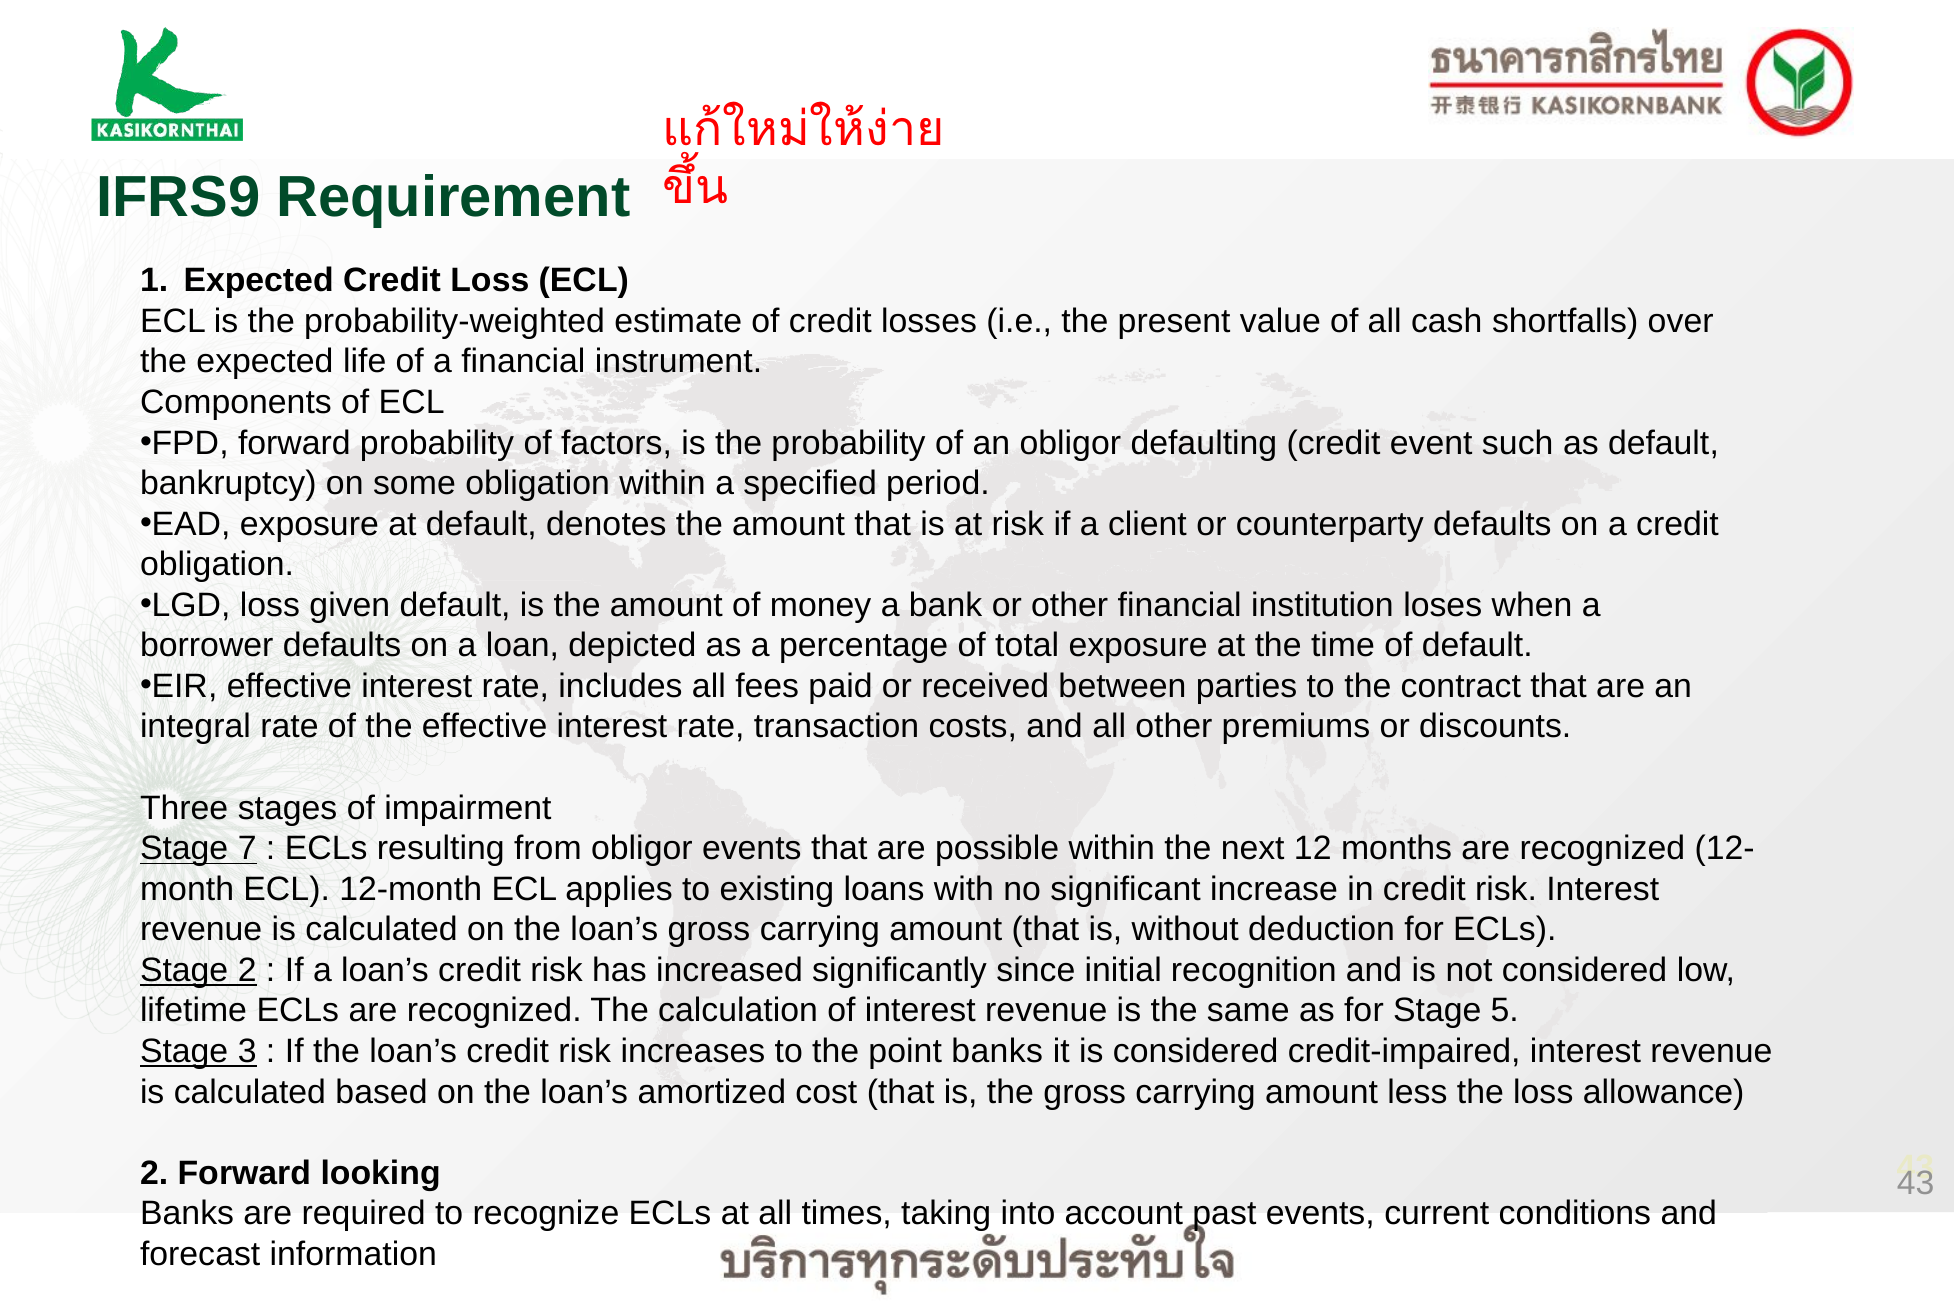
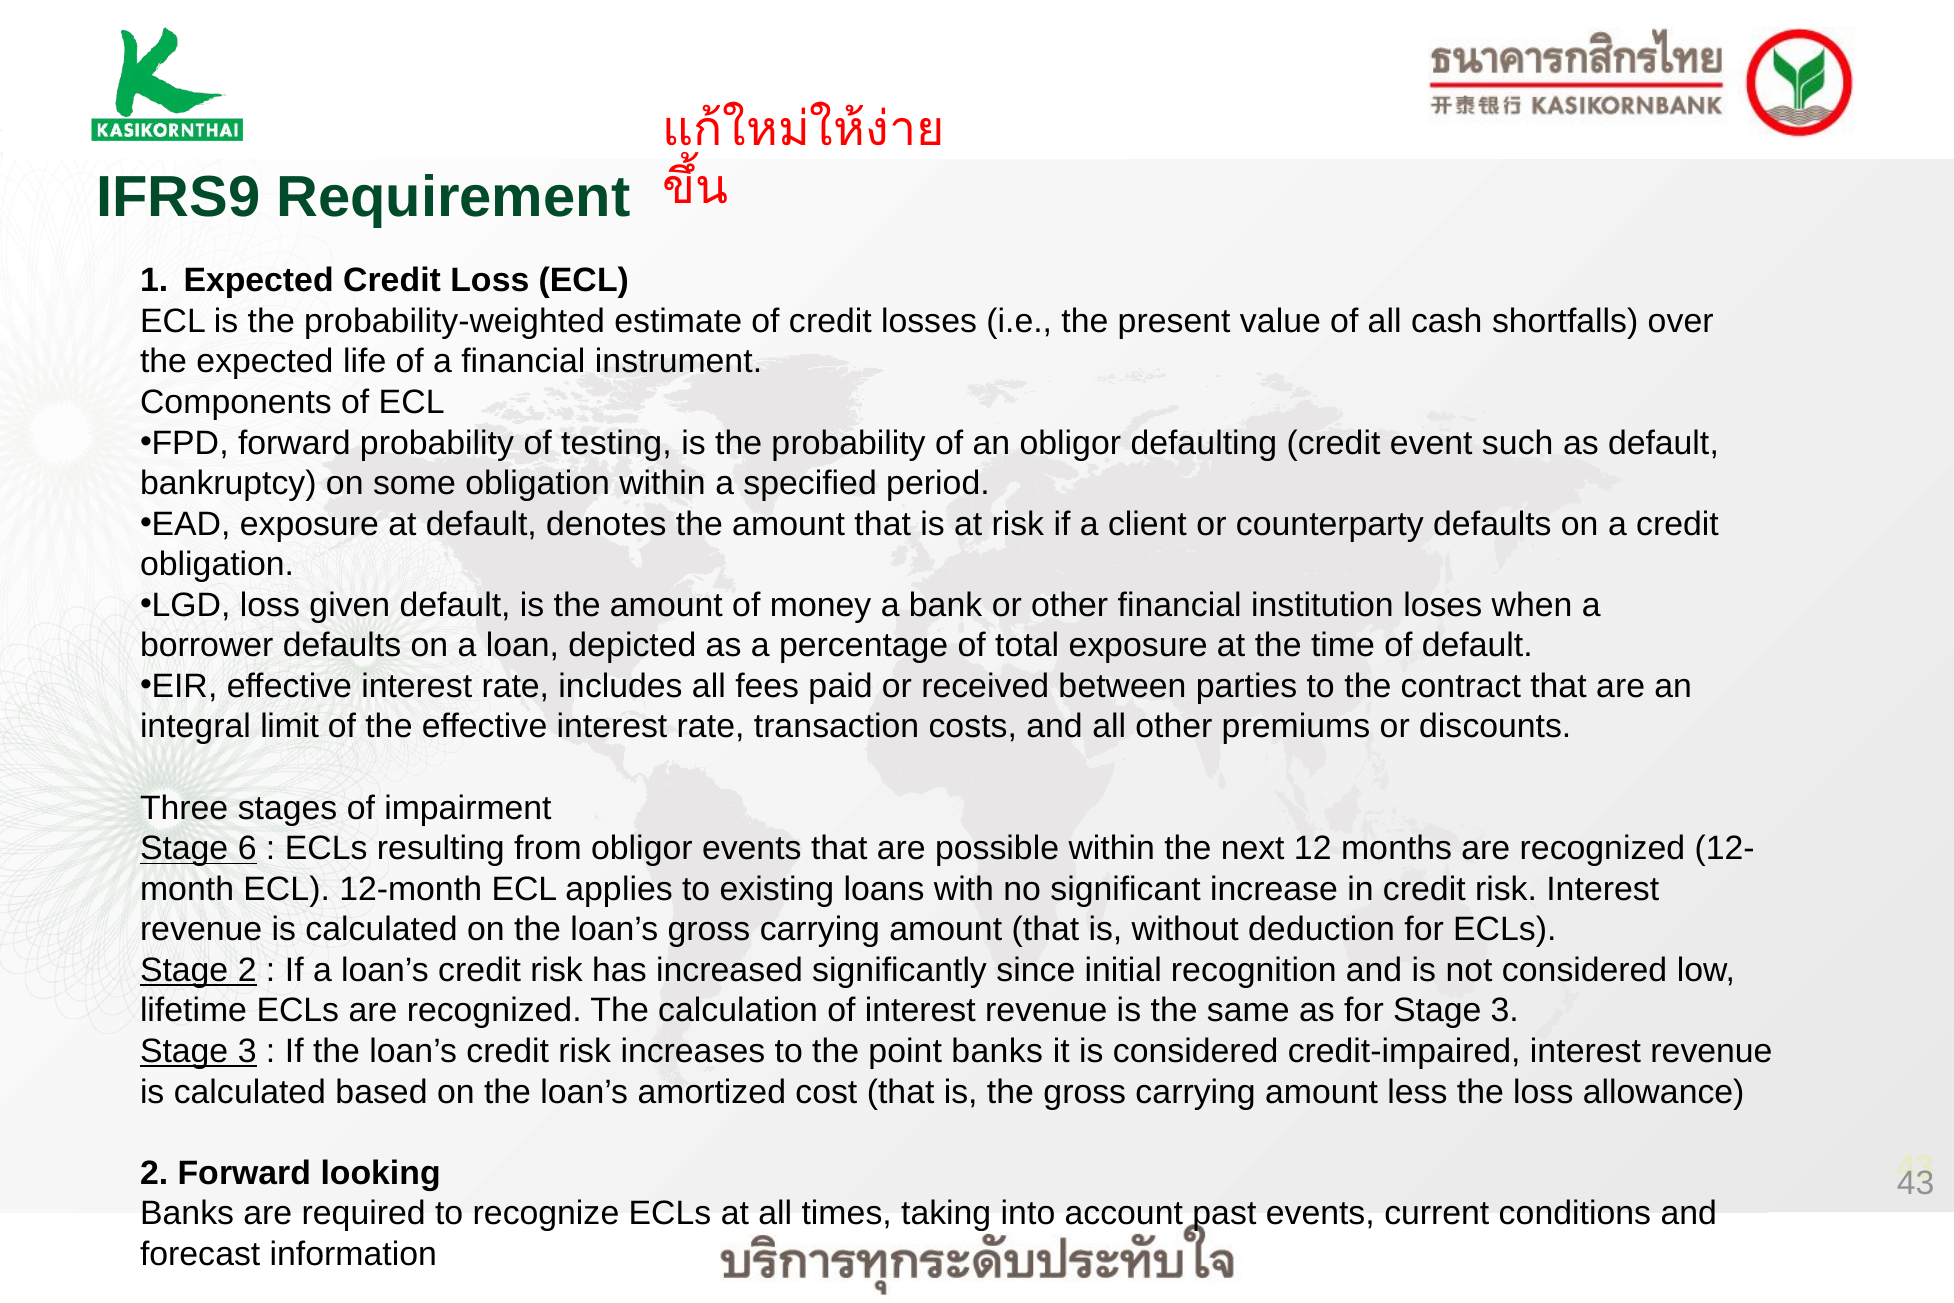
factors: factors -> testing (616, 443)
integral rate: rate -> limit (290, 727)
7: 7 -> 6 (247, 848)
for Stage 5: 5 -> 3 (1505, 1010)
